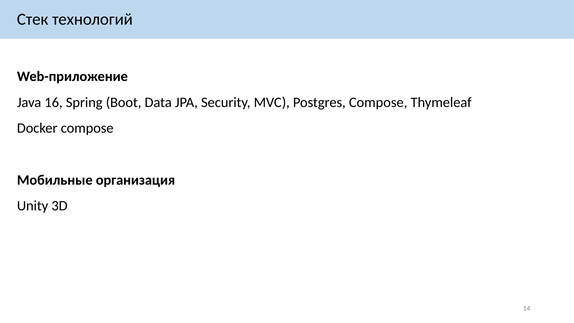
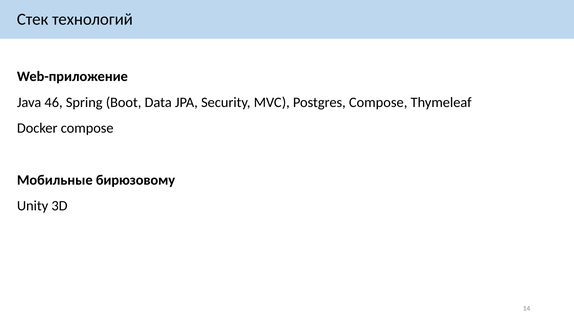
16: 16 -> 46 (54, 102)
организация: организация -> бирюзовому (135, 180)
